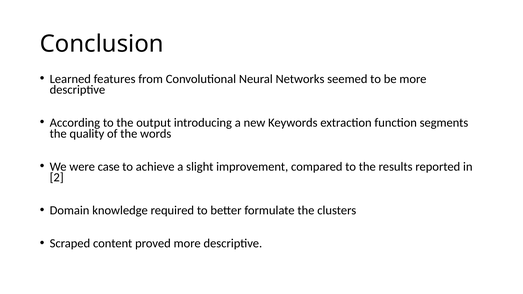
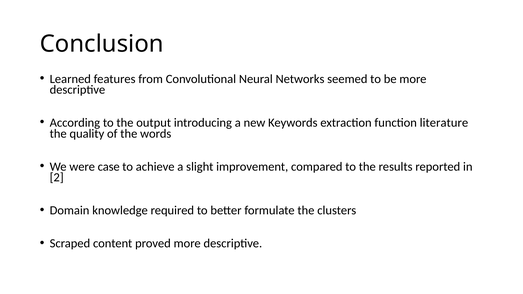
segments: segments -> literature (444, 123)
